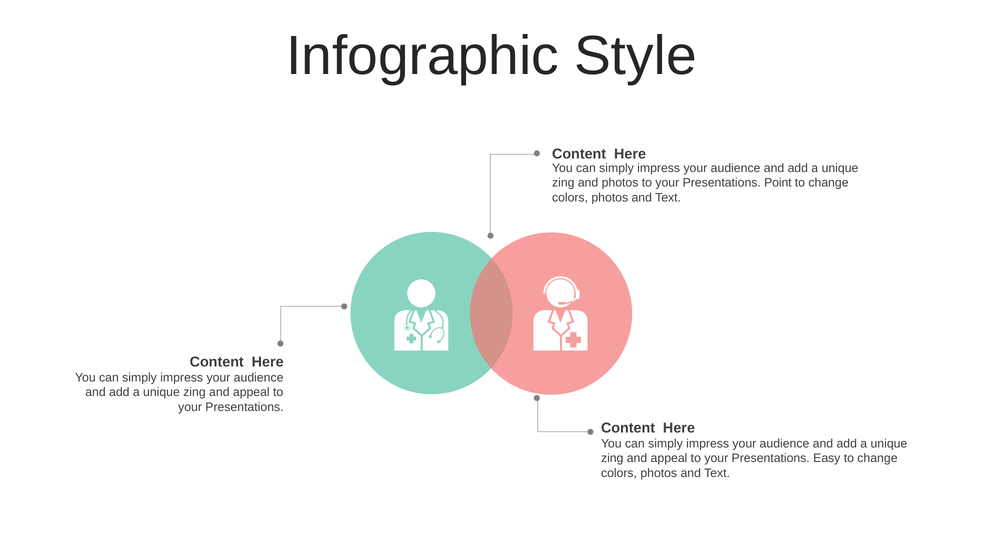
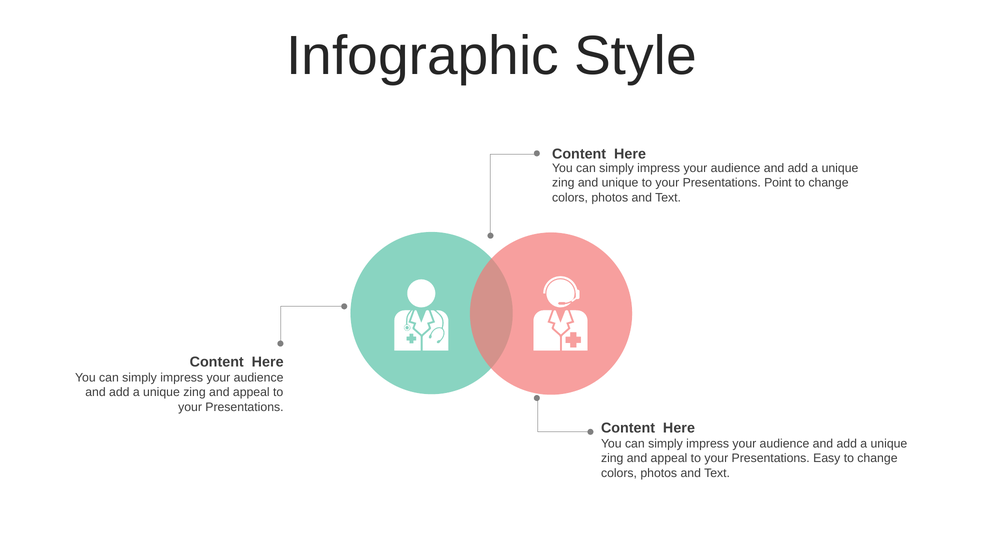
and photos: photos -> unique (620, 183)
